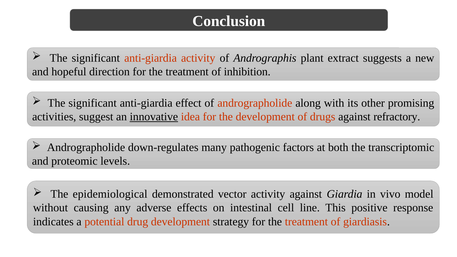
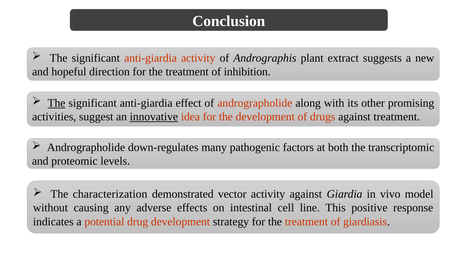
The underline: none -> present (56, 103)
against refractory: refractory -> treatment (397, 117)
epidemiological: epidemiological -> characterization (110, 194)
